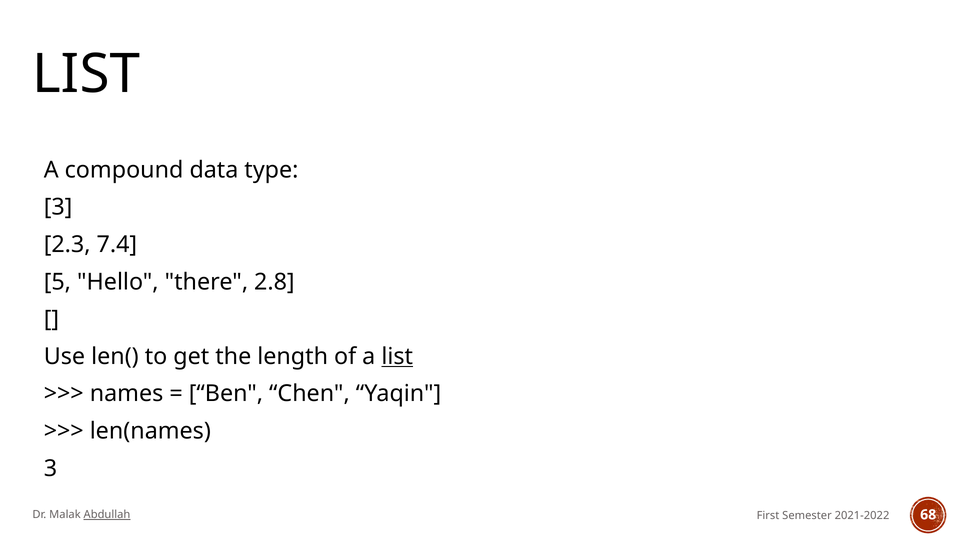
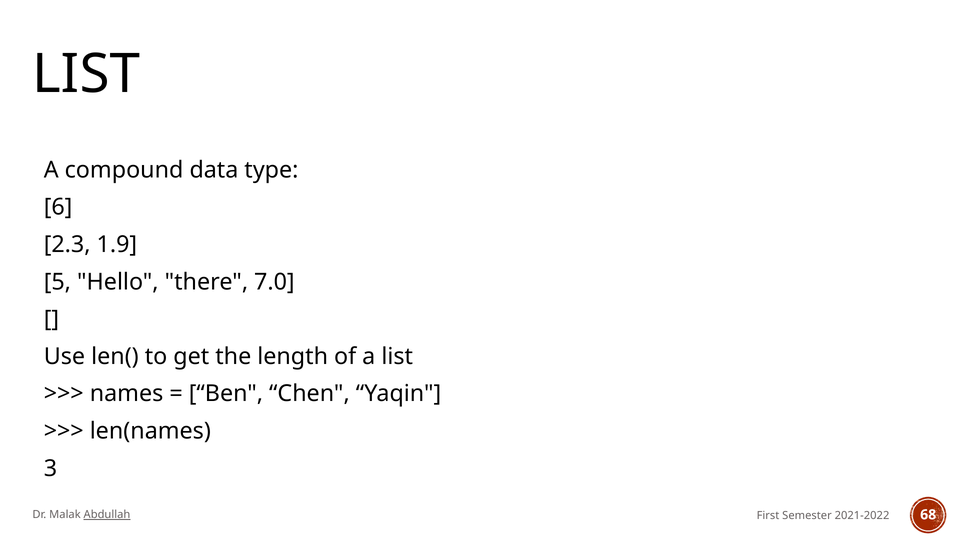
3: 3 -> 6 (58, 207)
7.4: 7.4 -> 1.9 (117, 245)
2.8: 2.8 -> 7.0 (274, 282)
list underline: present -> none (397, 357)
